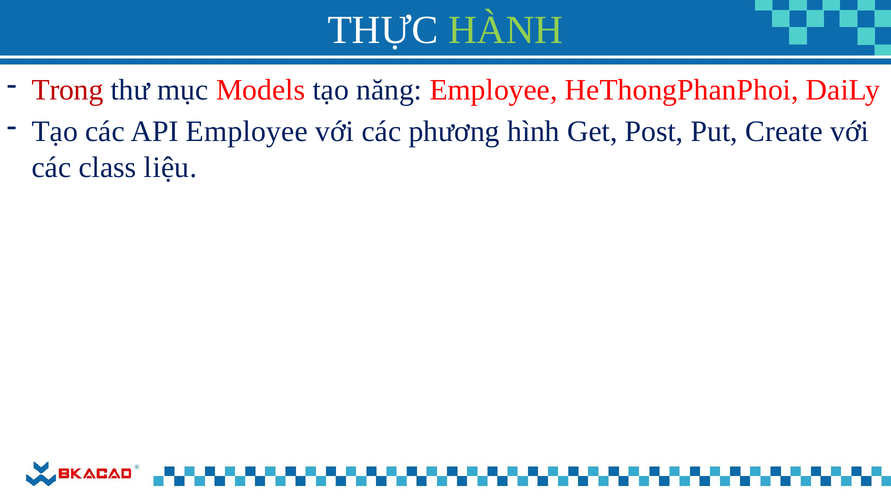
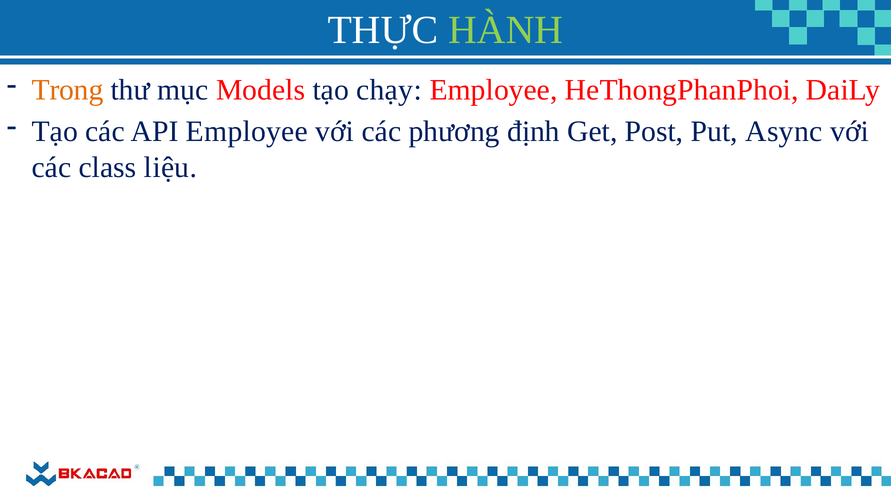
Trong colour: red -> orange (68, 90)
năng: năng -> chạy (389, 90)
hình: hình -> định (534, 132)
Create: Create -> Async (784, 132)
